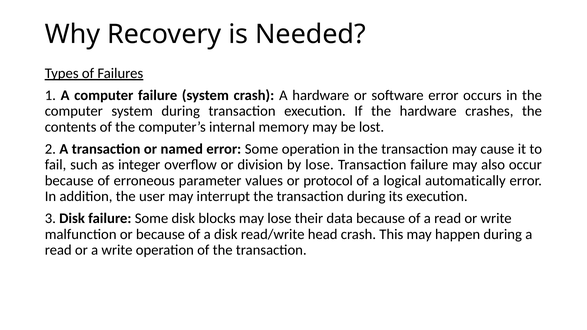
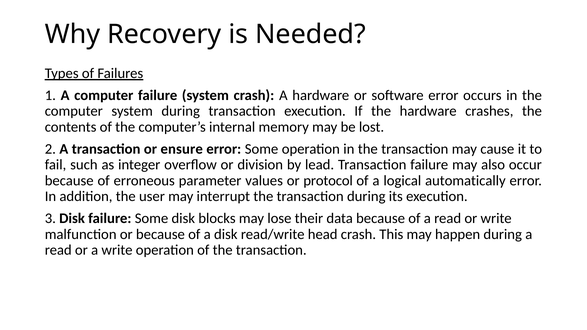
named: named -> ensure (182, 149)
by lose: lose -> lead (320, 165)
